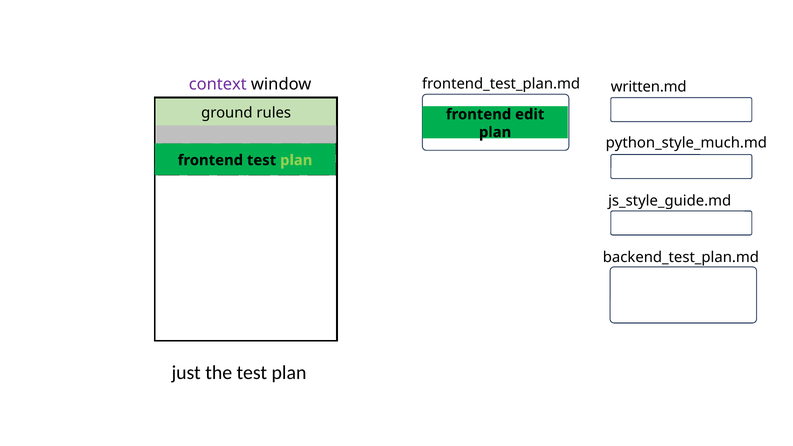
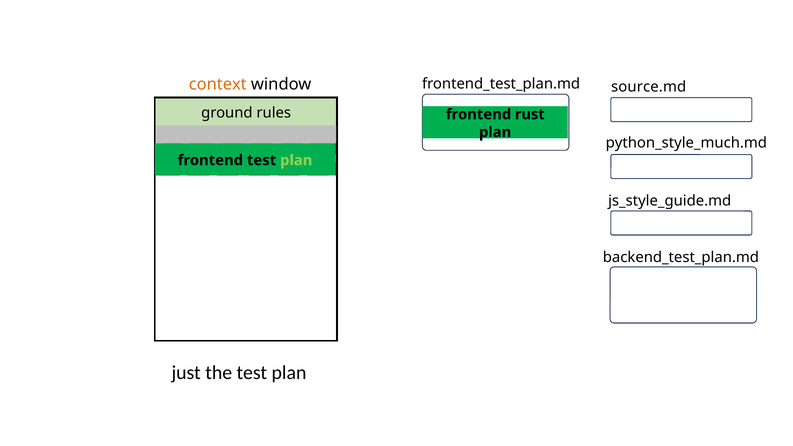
context colour: purple -> orange (218, 84)
written.md: written.md -> source.md (649, 87)
edit: edit -> rust (530, 114)
